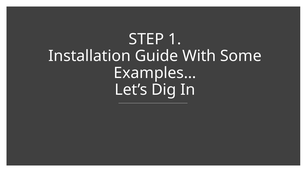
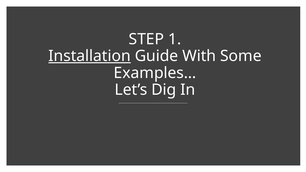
Installation underline: none -> present (90, 56)
